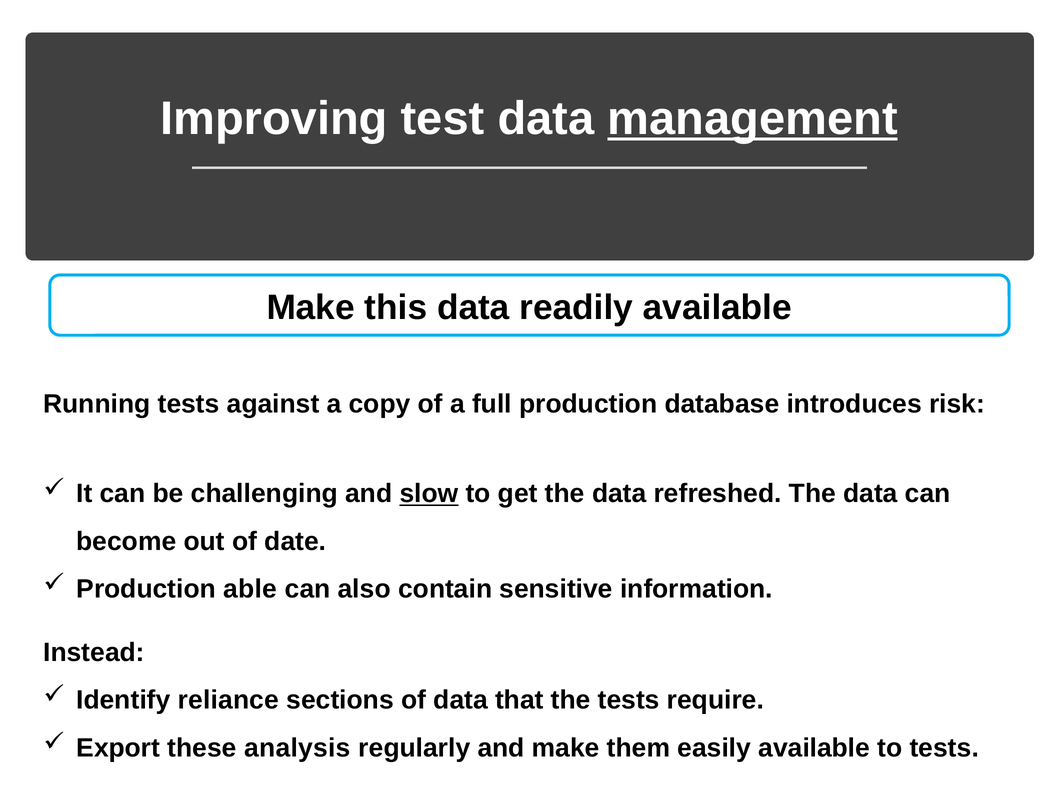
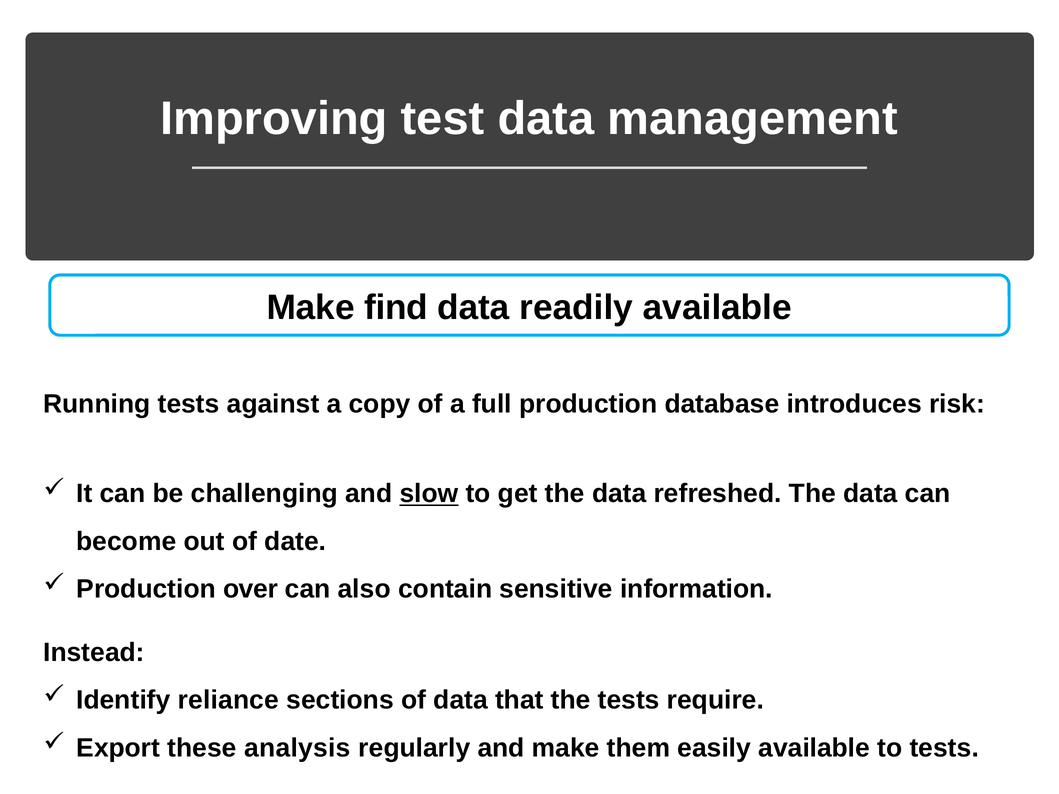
management underline: present -> none (753, 119)
this: this -> find (396, 308)
able: able -> over (251, 589)
